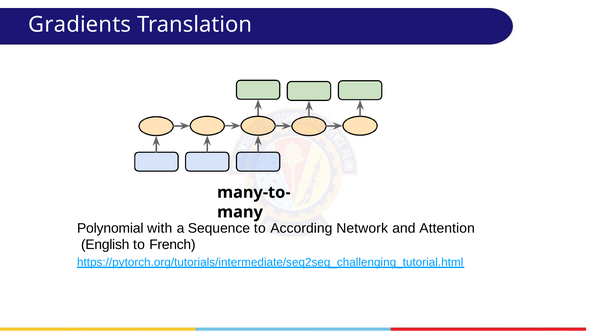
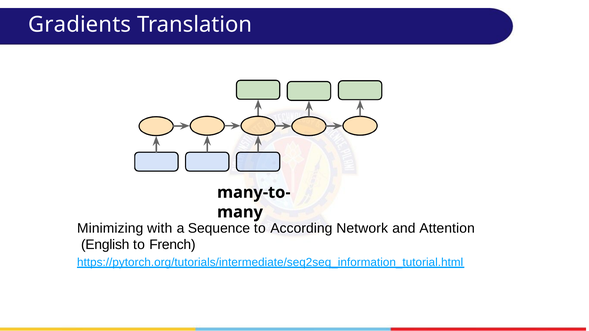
Polynomial: Polynomial -> Minimizing (110, 229)
https://pytorch.org/tutorials/intermediate/seq2seq_challenging_tutorial.html: https://pytorch.org/tutorials/intermediate/seq2seq_challenging_tutorial.html -> https://pytorch.org/tutorials/intermediate/seq2seq_information_tutorial.html (270, 262)
